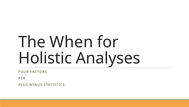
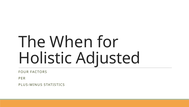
Analyses: Analyses -> Adjusted (108, 58)
